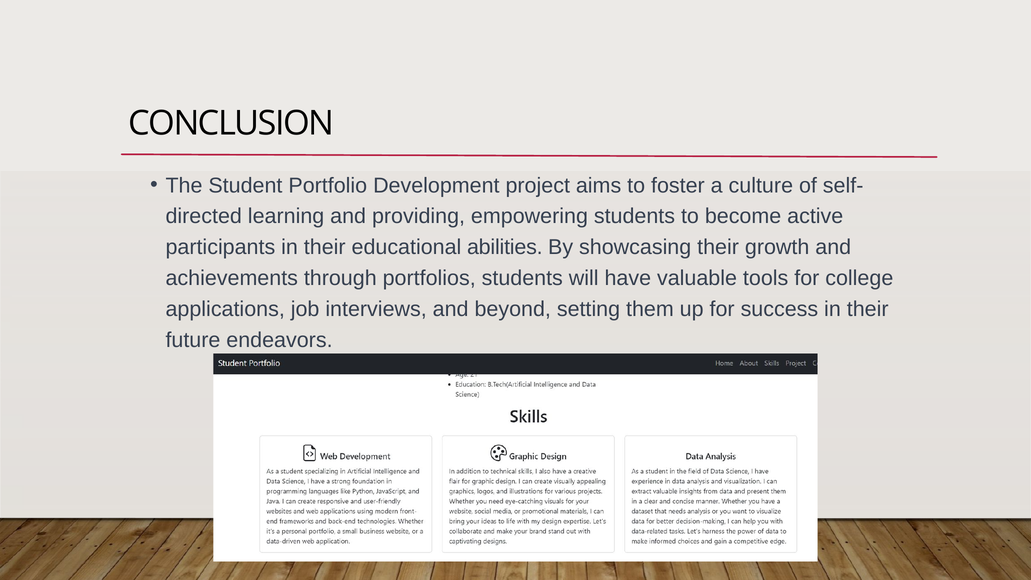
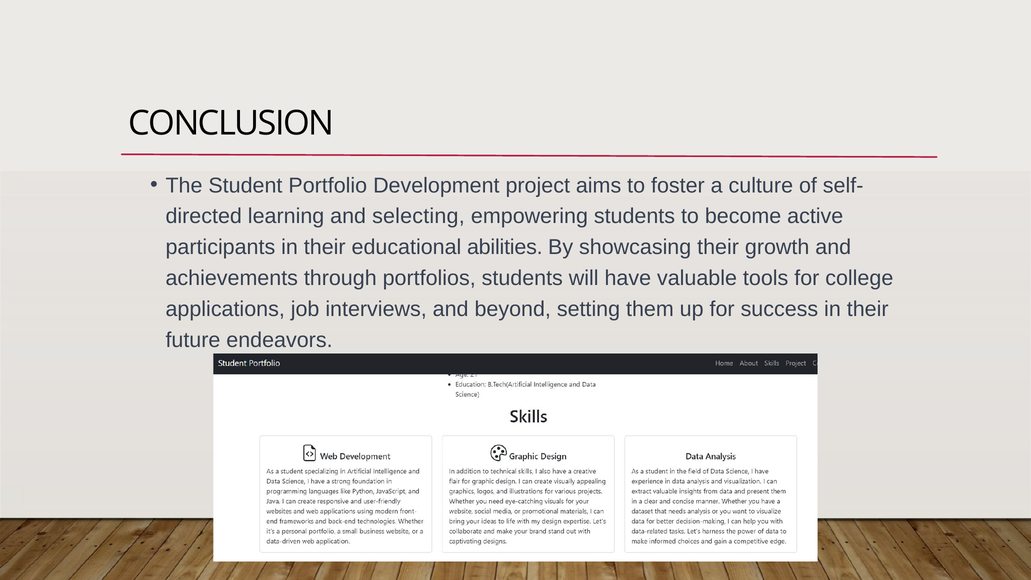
providing: providing -> selecting (418, 216)
